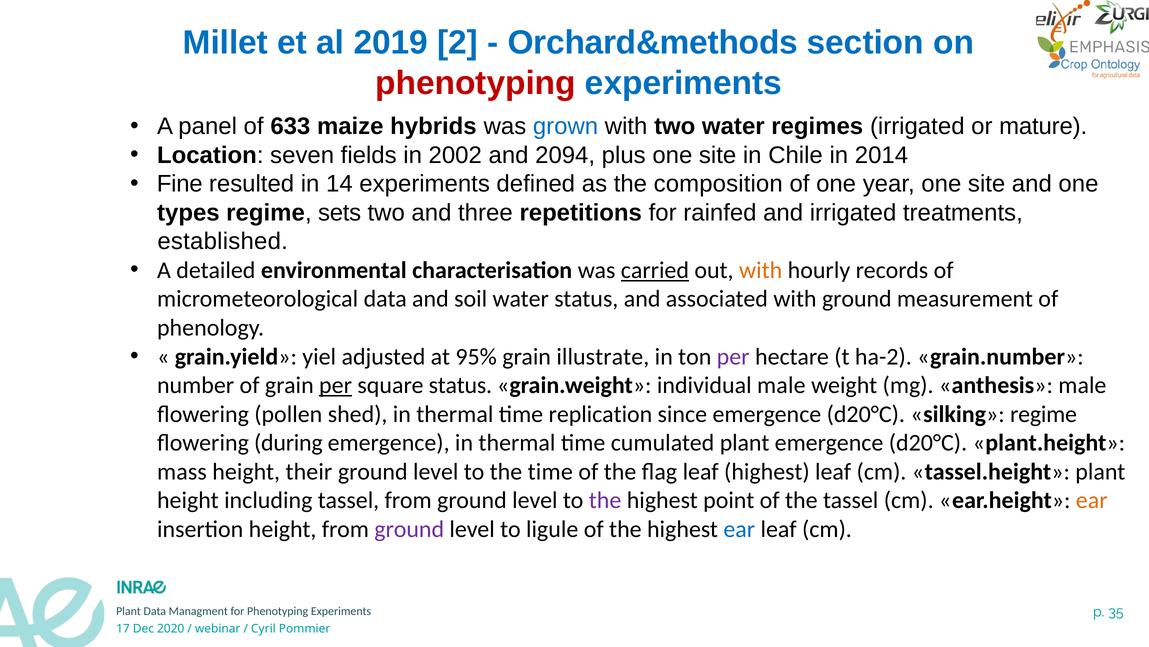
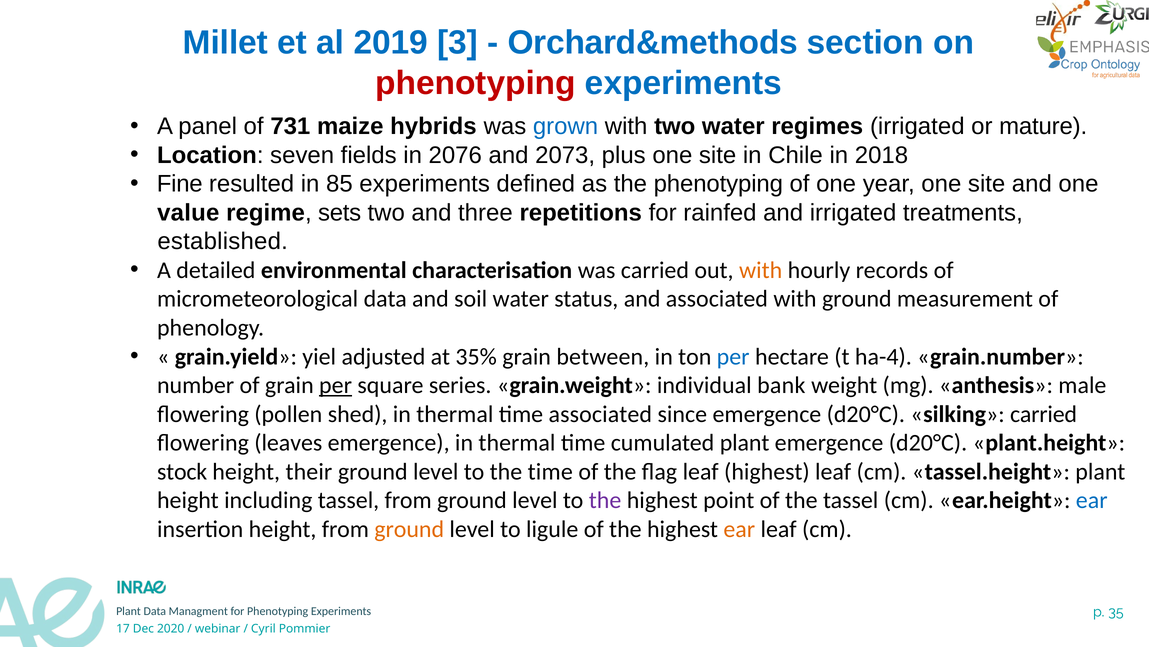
2: 2 -> 3 (458, 43)
633: 633 -> 731 (290, 126)
2002: 2002 -> 2076 (455, 155)
2094: 2094 -> 2073 (565, 155)
2014: 2014 -> 2018 (881, 155)
14: 14 -> 85 (339, 184)
the composition: composition -> phenotyping (718, 184)
types: types -> value (188, 213)
carried underline: present -> none (655, 270)
95%: 95% -> 35% (476, 356)
illustrate: illustrate -> between (603, 356)
per colour: purple -> blue (733, 356)
ha-2: ha-2 -> ha-4 (883, 356)
square status: status -> series (460, 385)
individual male: male -> bank (781, 385)
time replication: replication -> associated (600, 414)
silking regime: regime -> carried (1044, 414)
during: during -> leaves (288, 442)
mass: mass -> stock (182, 471)
ear colour: orange -> blue (1092, 500)
ground colour: purple -> orange (409, 529)
ear colour: blue -> orange (739, 529)
